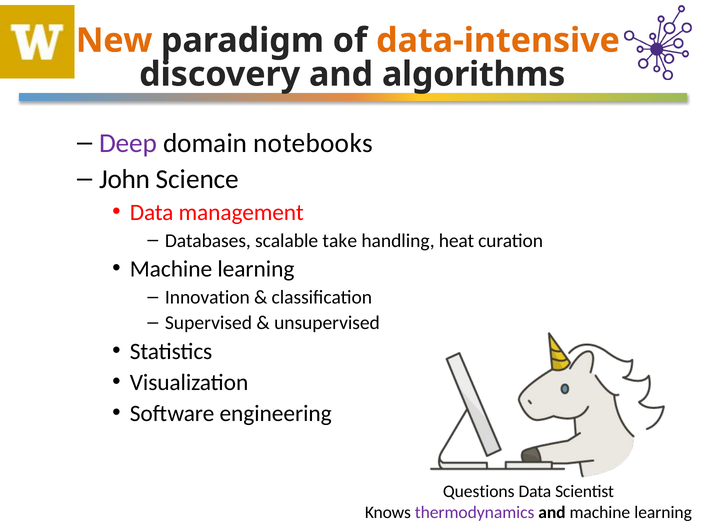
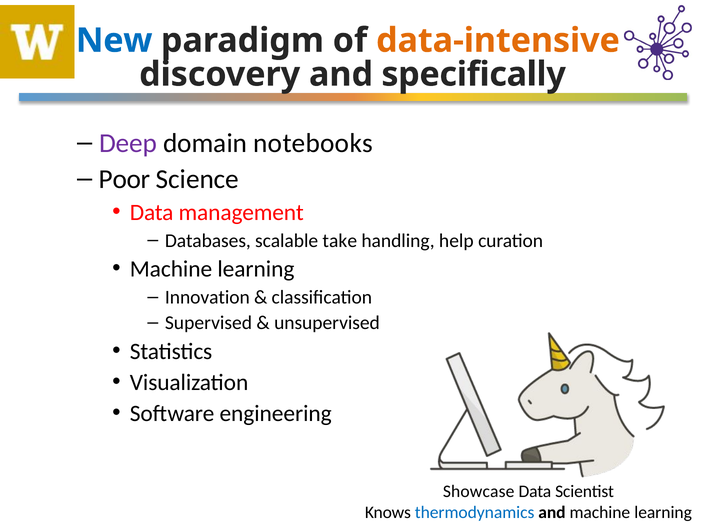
New colour: orange -> blue (114, 40)
algorithms: algorithms -> specifically (474, 74)
John: John -> Poor (125, 179)
heat: heat -> help (456, 240)
Questions: Questions -> Showcase (479, 491)
thermodynamics colour: purple -> blue (475, 512)
